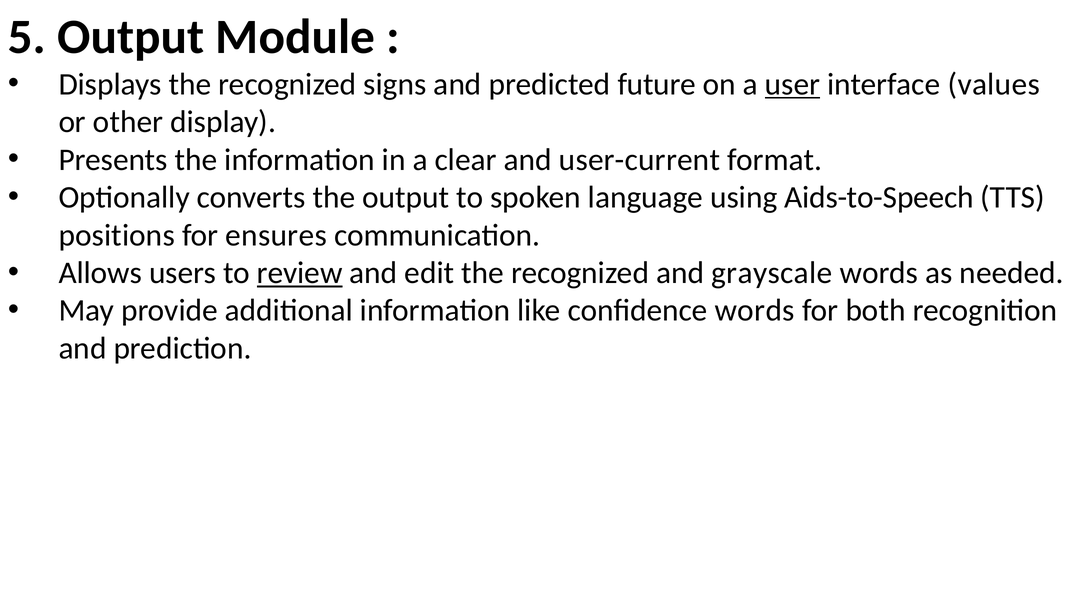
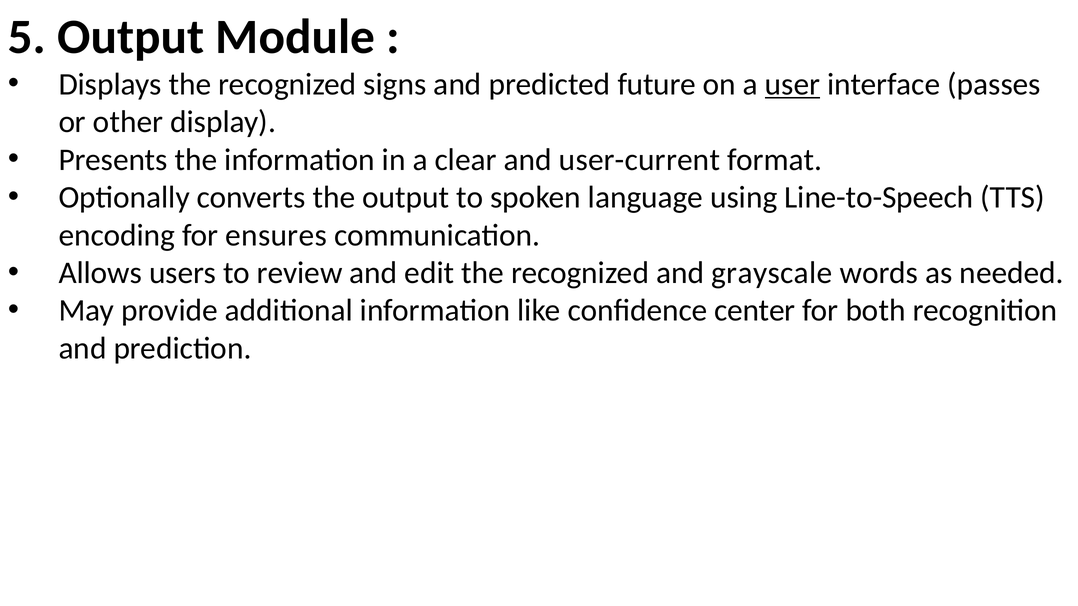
values: values -> passes (994, 84)
Aids-to-Speech: Aids-to-Speech -> Line-to-Speech (879, 198)
positions: positions -> encoding (117, 235)
review underline: present -> none (300, 273)
confidence words: words -> center (755, 311)
